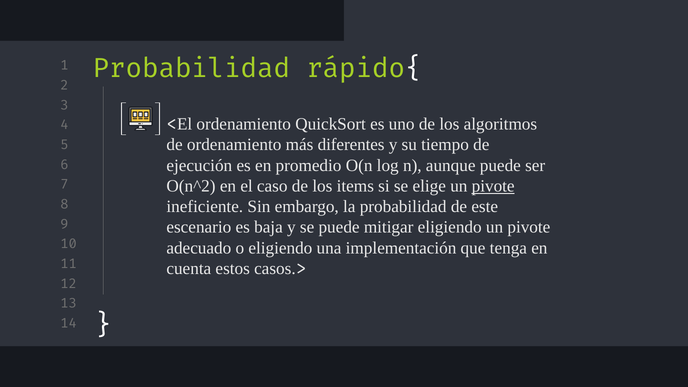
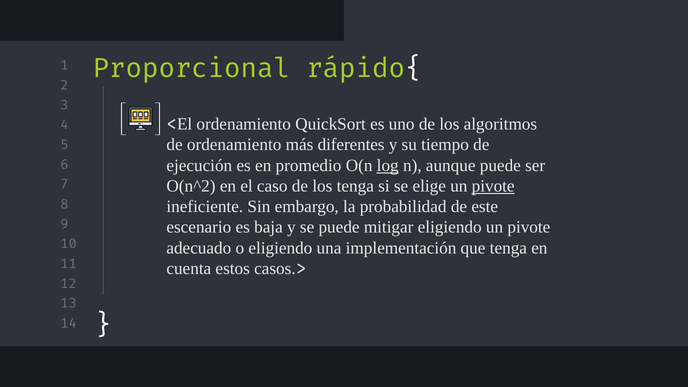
Probabilidad: Probabilidad -> Proporcional (192, 69)
log underline: none -> present (388, 165)
los items: items -> tenga (355, 186)
